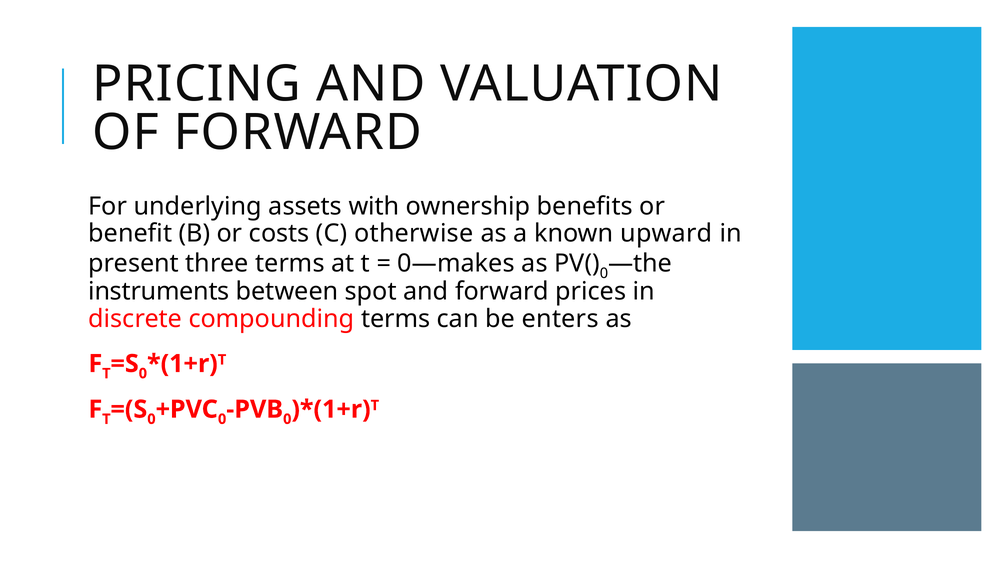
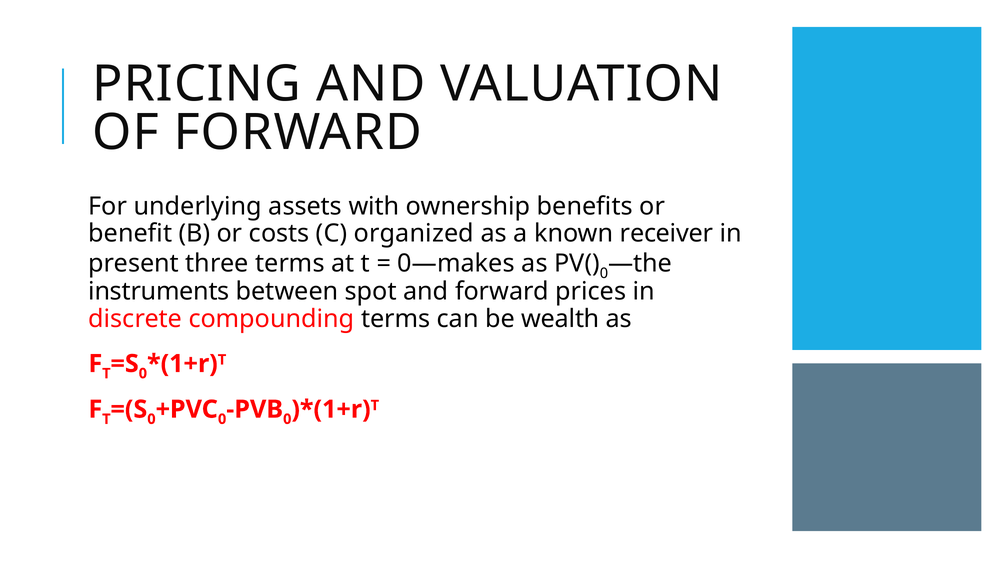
otherwise: otherwise -> organized (414, 233)
upward: upward -> receiver (667, 233)
enters: enters -> wealth (560, 319)
